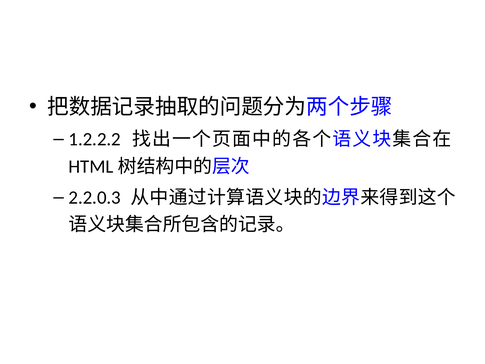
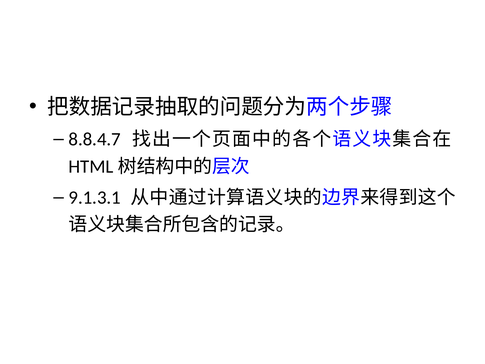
1.2.2.2: 1.2.2.2 -> 8.8.4.7 (95, 139)
2.2.0.3: 2.2.0.3 -> 9.1.3.1 (95, 197)
